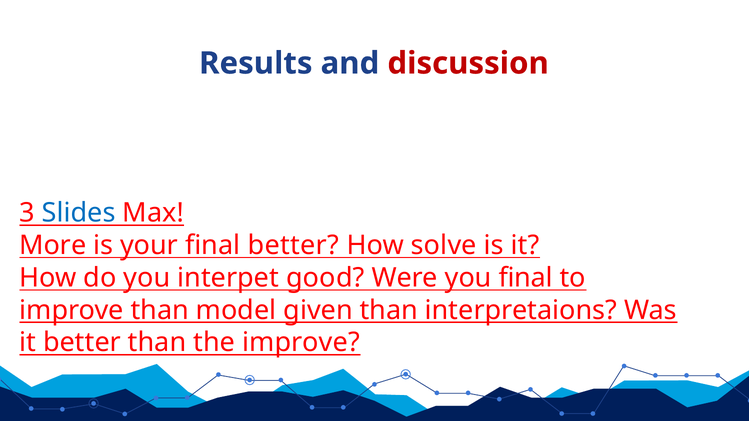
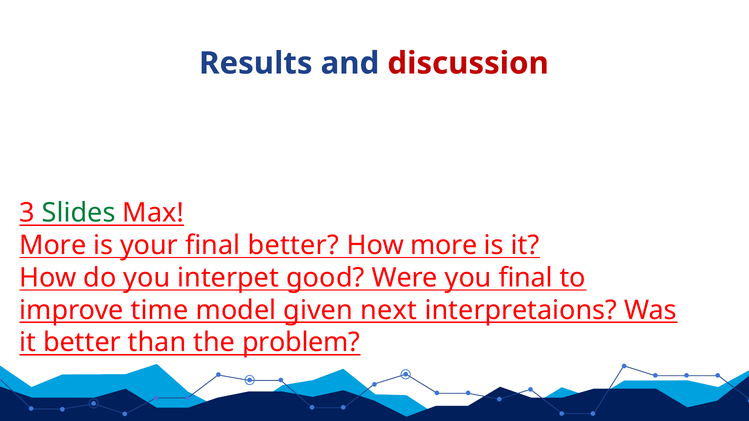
Slides colour: blue -> green (79, 213)
How solve: solve -> more (444, 245)
improve than: than -> time (160, 310)
given than: than -> next (389, 310)
the improve: improve -> problem (301, 343)
